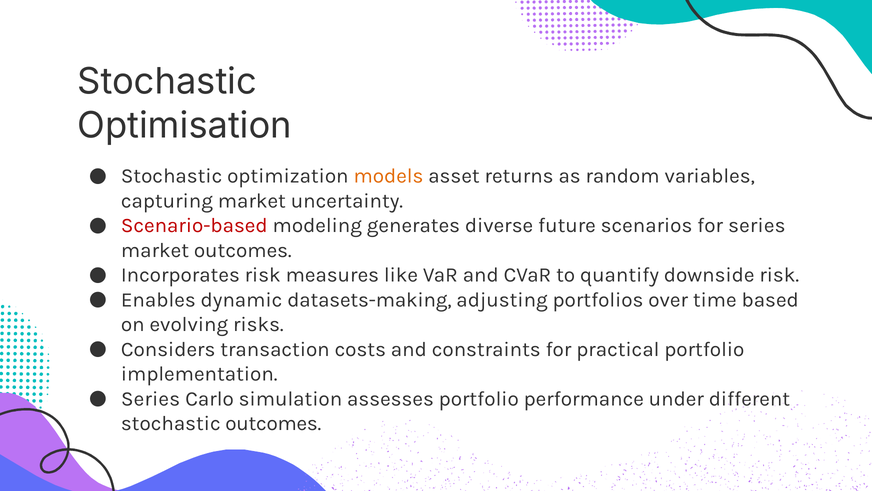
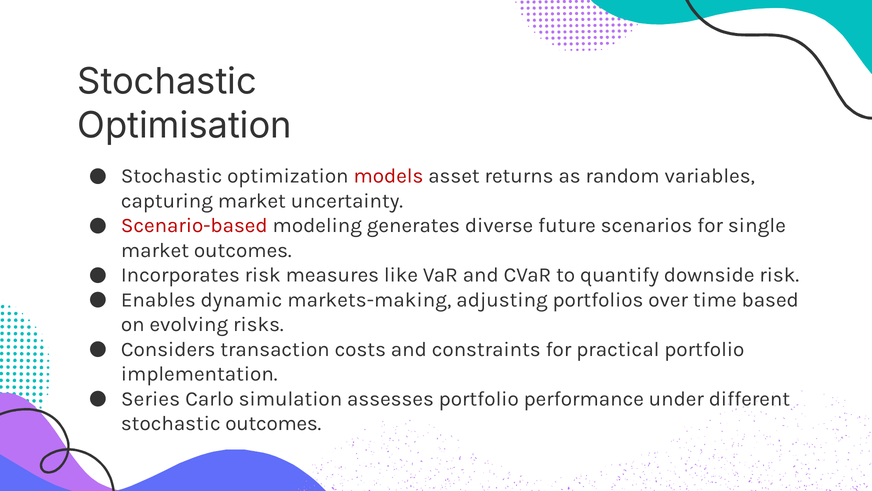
models colour: orange -> red (388, 176)
for series: series -> single (757, 225)
datasets-making: datasets-making -> markets-making (369, 300)
